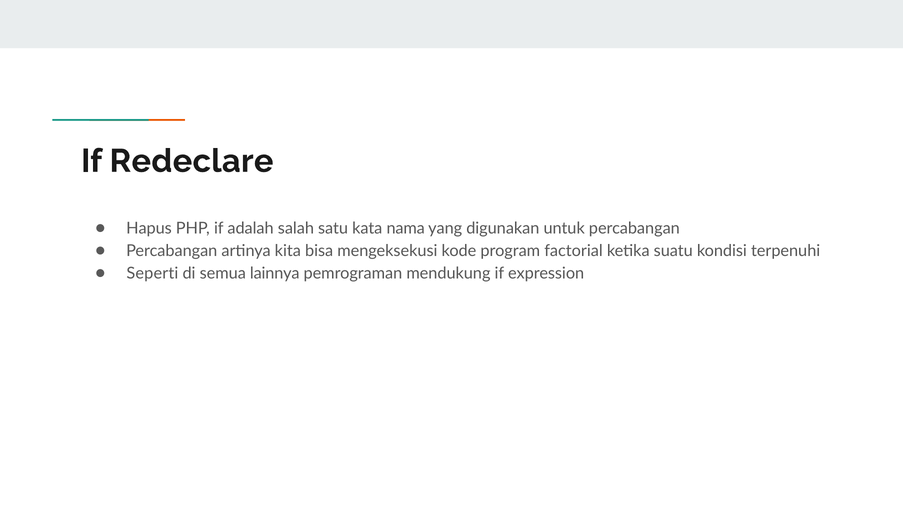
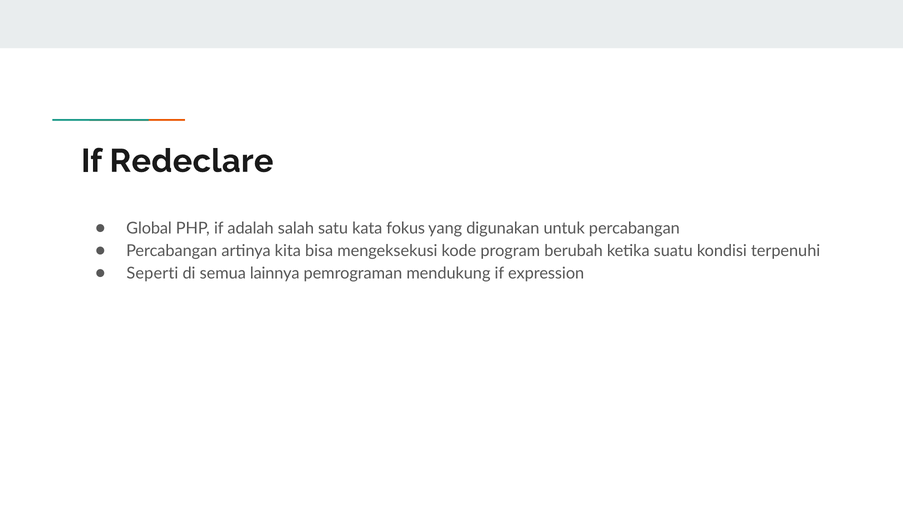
Hapus: Hapus -> Global (149, 228)
nama: nama -> fokus (406, 228)
factorial: factorial -> berubah (574, 251)
